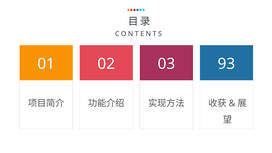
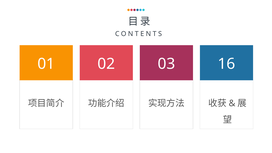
93: 93 -> 16 (227, 64)
